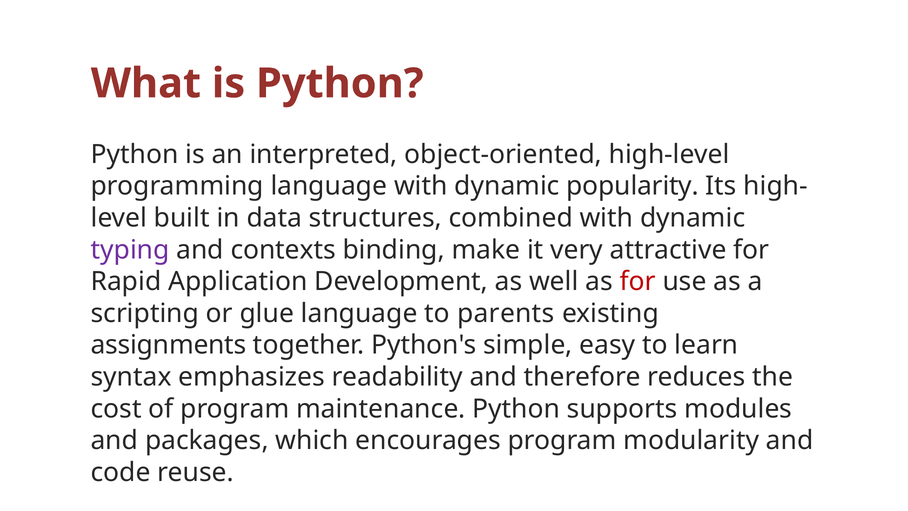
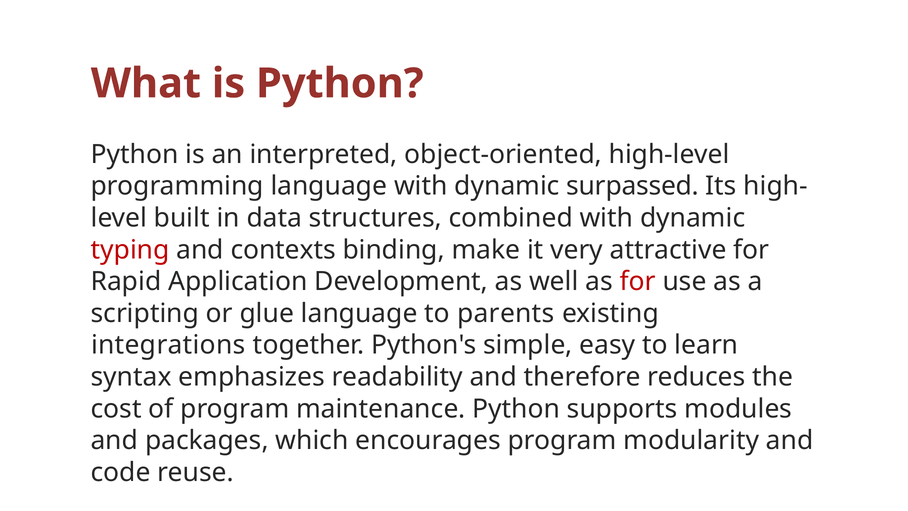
popularity: popularity -> surpassed (633, 186)
typing colour: purple -> red (130, 250)
assignments: assignments -> integrations (168, 345)
